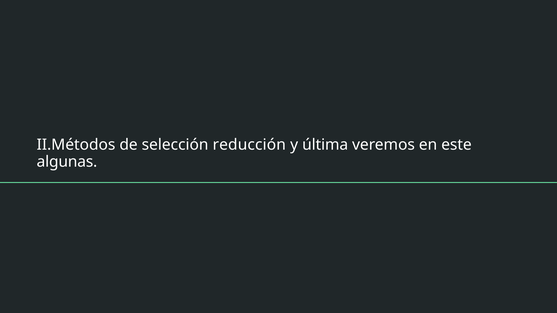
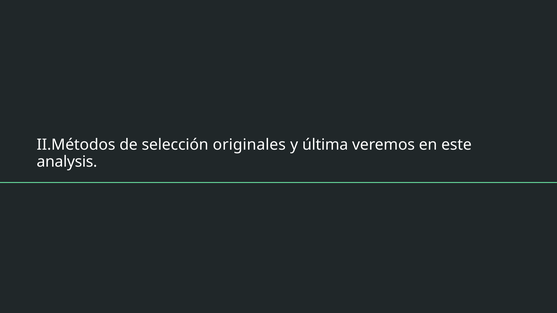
reducción: reducción -> originales (249, 145)
algunas: algunas -> analysis (67, 162)
